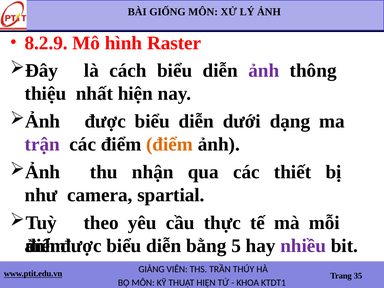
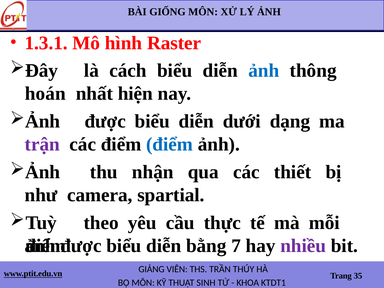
8.2.9: 8.2.9 -> 1.3.1 (46, 43)
ảnh colour: purple -> blue (264, 71)
thiệu: thiệu -> hoán (45, 94)
điểm colour: orange -> blue (169, 144)
5: 5 -> 7 (236, 246)
THUẬT HIỆN: HIỆN -> SINH (206, 283)
